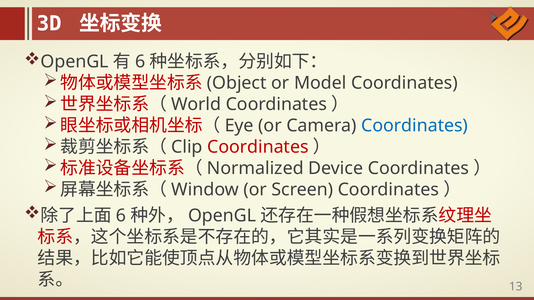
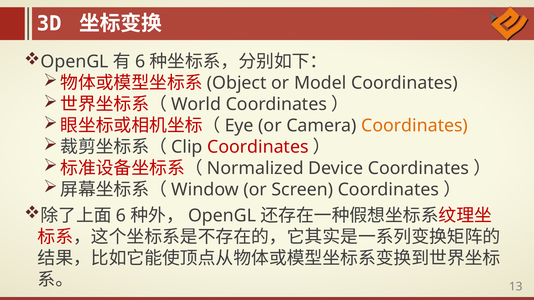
Coordinates colour: blue -> orange (415, 126)
